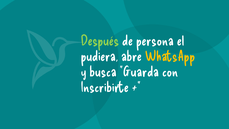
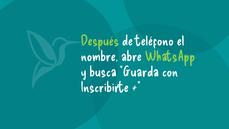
persona: persona -> teléfono (155, 41)
pudiera: pudiera -> nombre (99, 56)
WhatsApp colour: yellow -> light green (170, 56)
